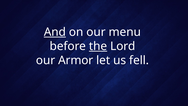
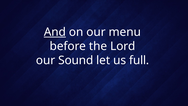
the underline: present -> none (98, 46)
Armor: Armor -> Sound (76, 60)
fell: fell -> full (139, 60)
